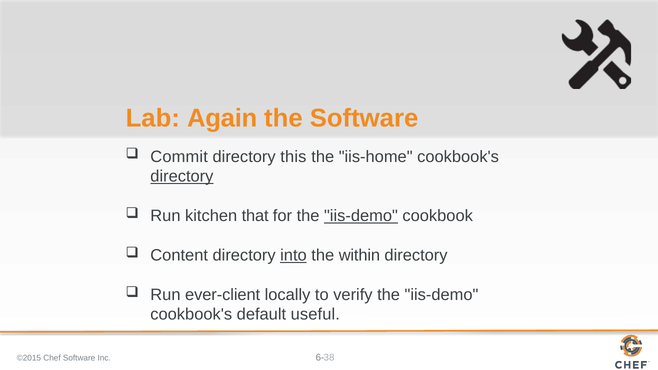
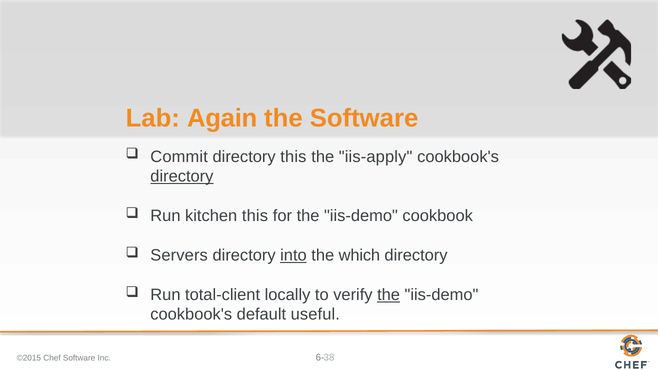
iis-home: iis-home -> iis-apply (376, 157)
kitchen that: that -> this (255, 216)
iis-demo underline: present -> none (361, 216)
Content: Content -> Servers (179, 255)
within: within -> which (359, 255)
ever-client: ever-client -> total-client (223, 295)
the underline: none -> present (389, 295)
